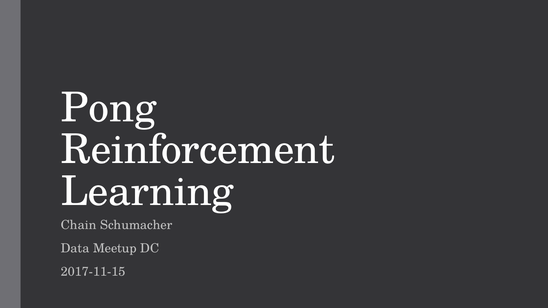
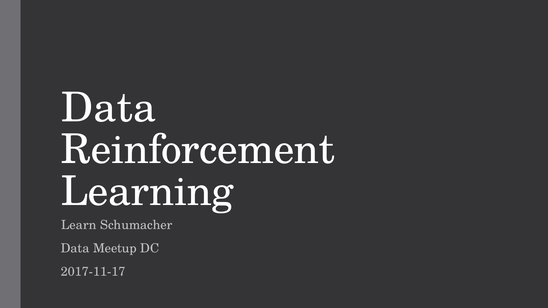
Pong: Pong -> Data (108, 108)
Chain: Chain -> Learn (79, 225)
2017-11-15: 2017-11-15 -> 2017-11-17 (93, 272)
